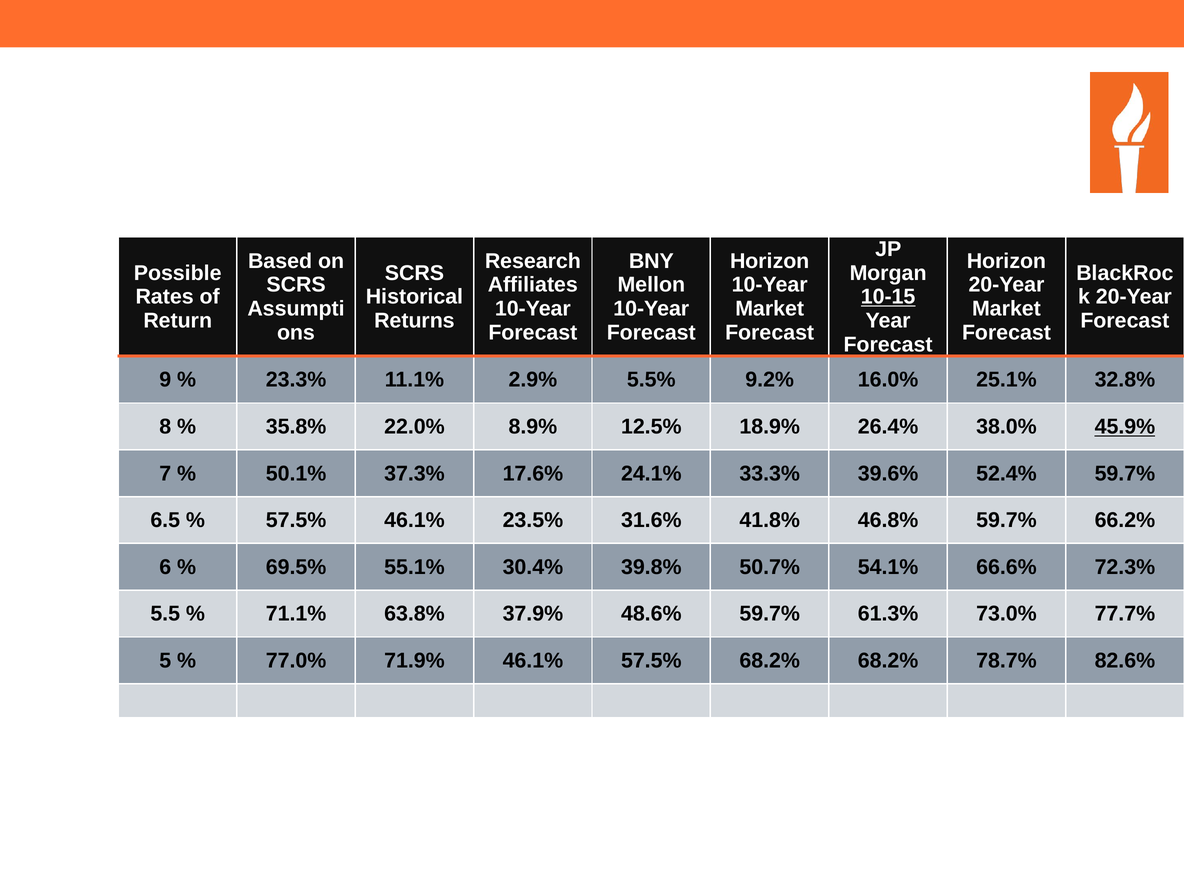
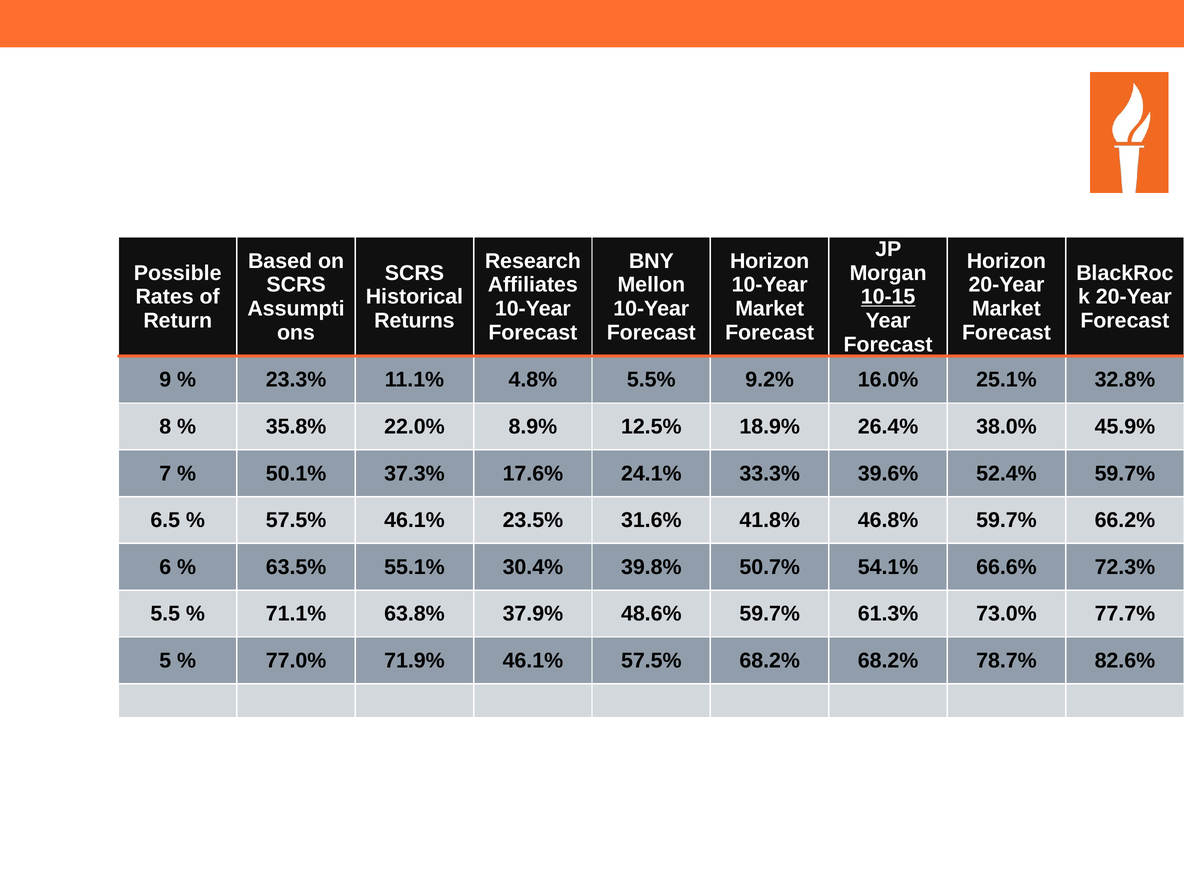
2.9%: 2.9% -> 4.8% (533, 380)
45.9% underline: present -> none (1125, 427)
69.5%: 69.5% -> 63.5% (296, 567)
